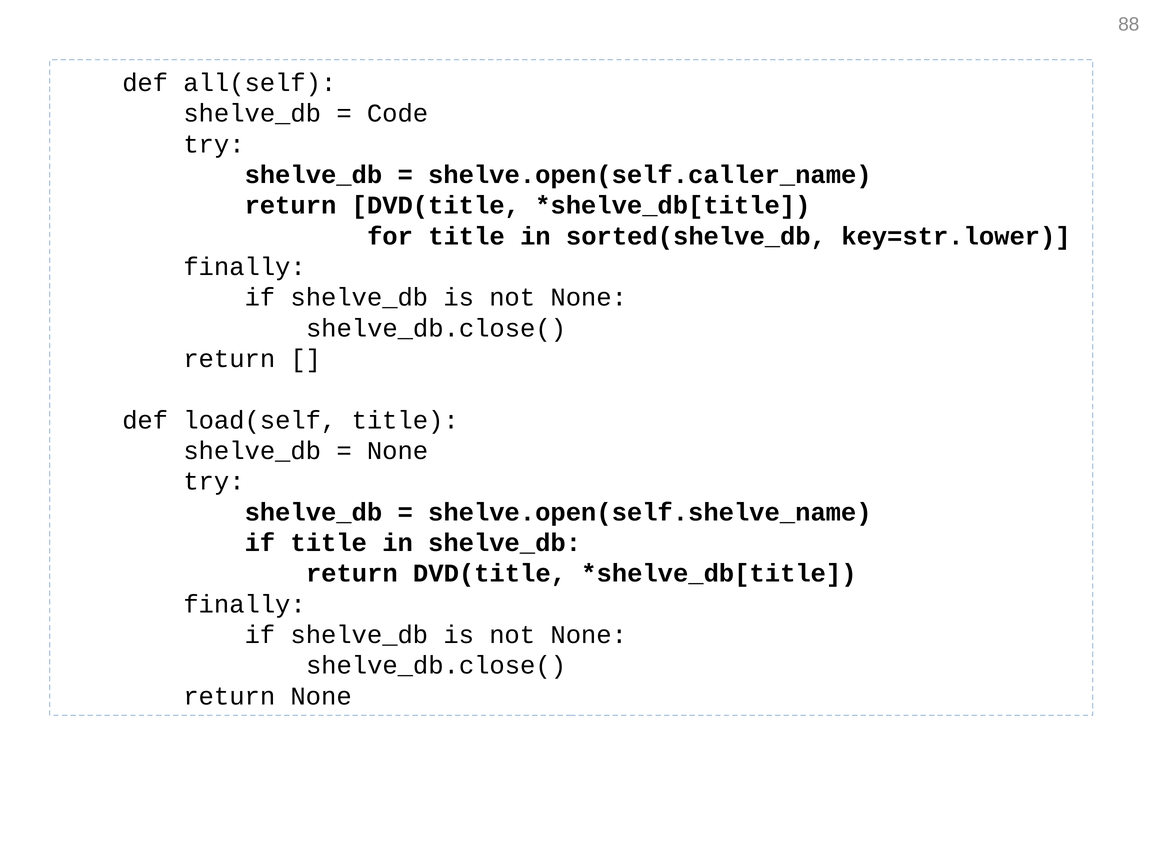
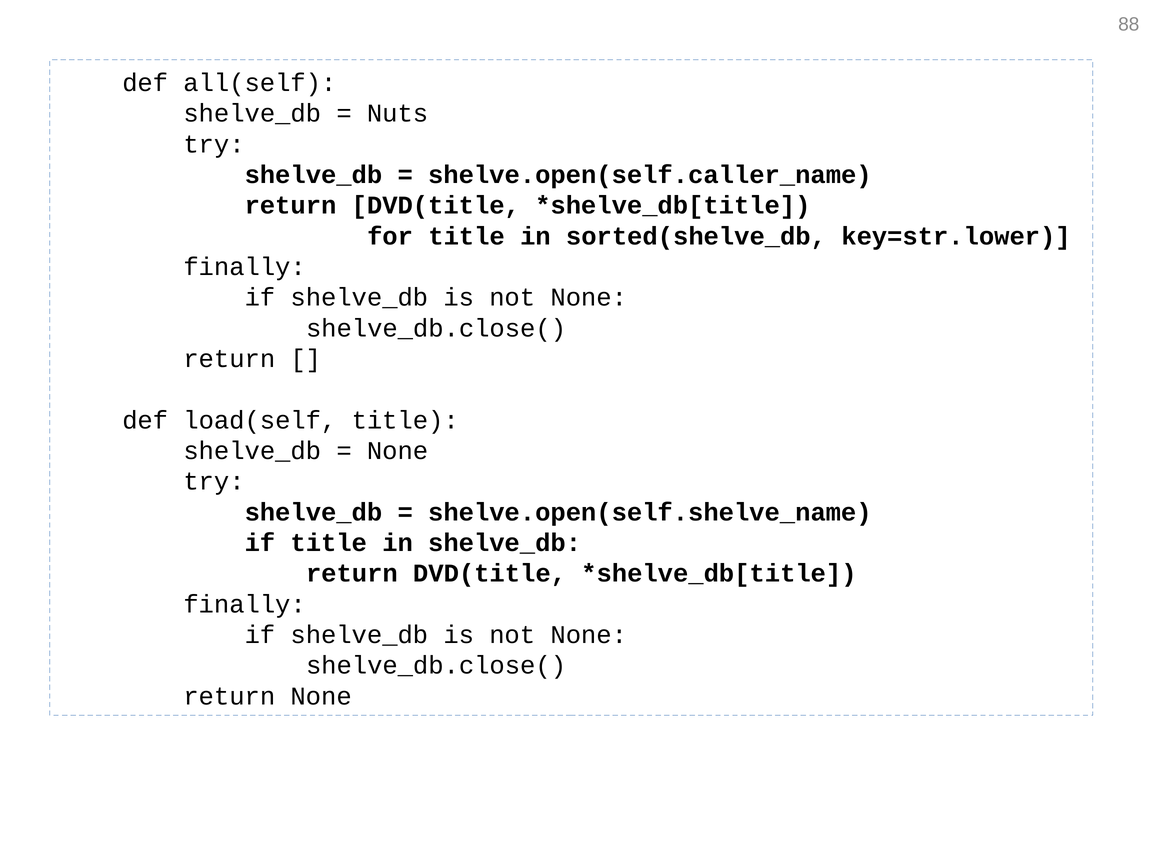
Code: Code -> Nuts (398, 113)
